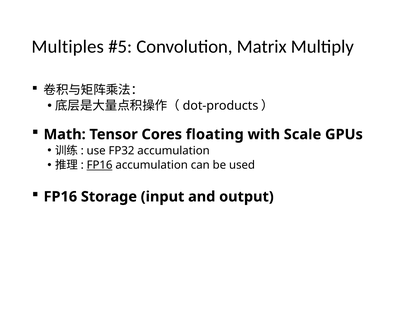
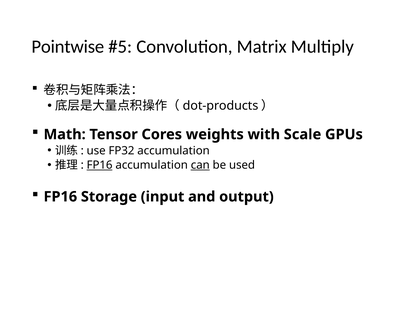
Multiples: Multiples -> Pointwise (68, 47)
floating: floating -> weights (215, 134)
can underline: none -> present (200, 165)
